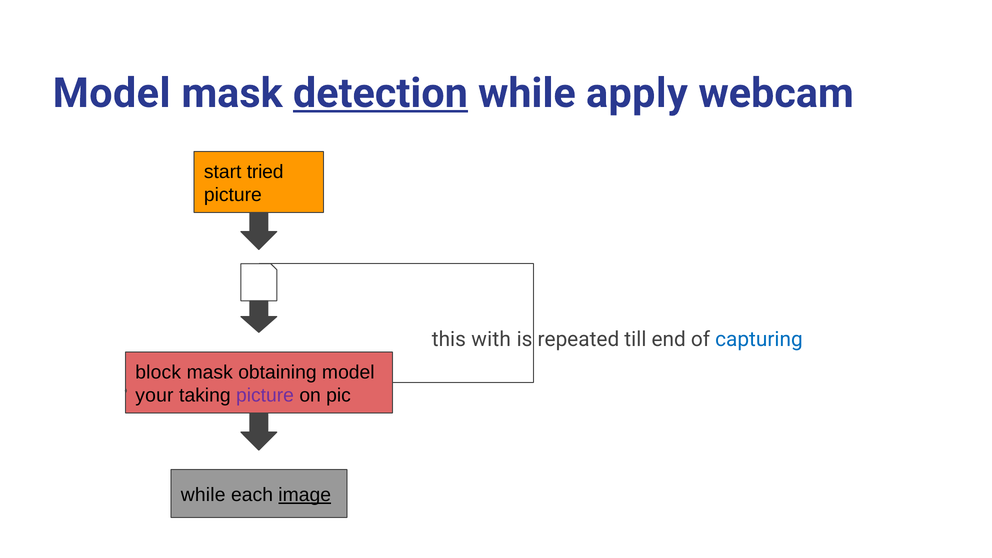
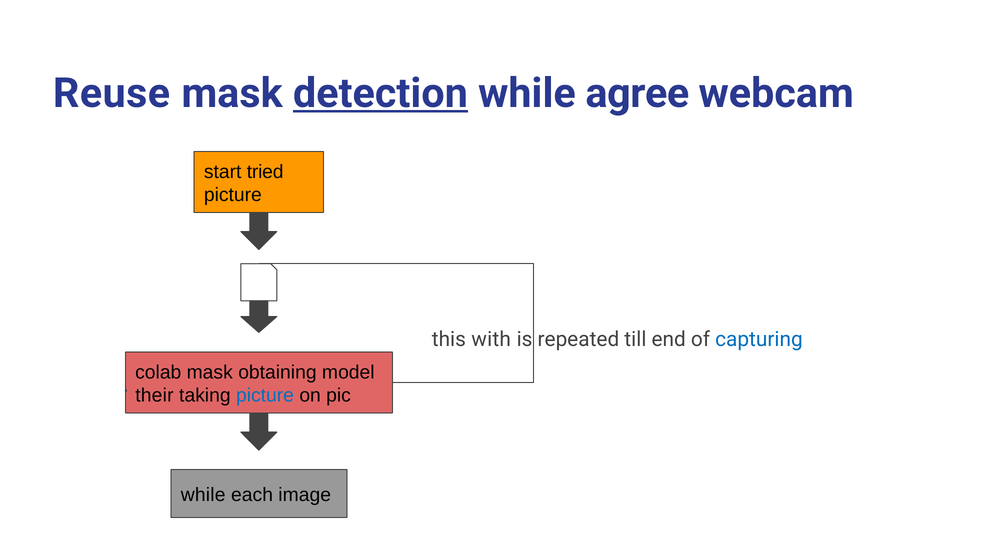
Model: Model -> Reuse (111, 93)
apply: apply -> agree (637, 93)
block: block -> colab (158, 372)
your: your -> their (154, 395)
picture colour: purple -> blue (265, 395)
image underline: present -> none (305, 495)
